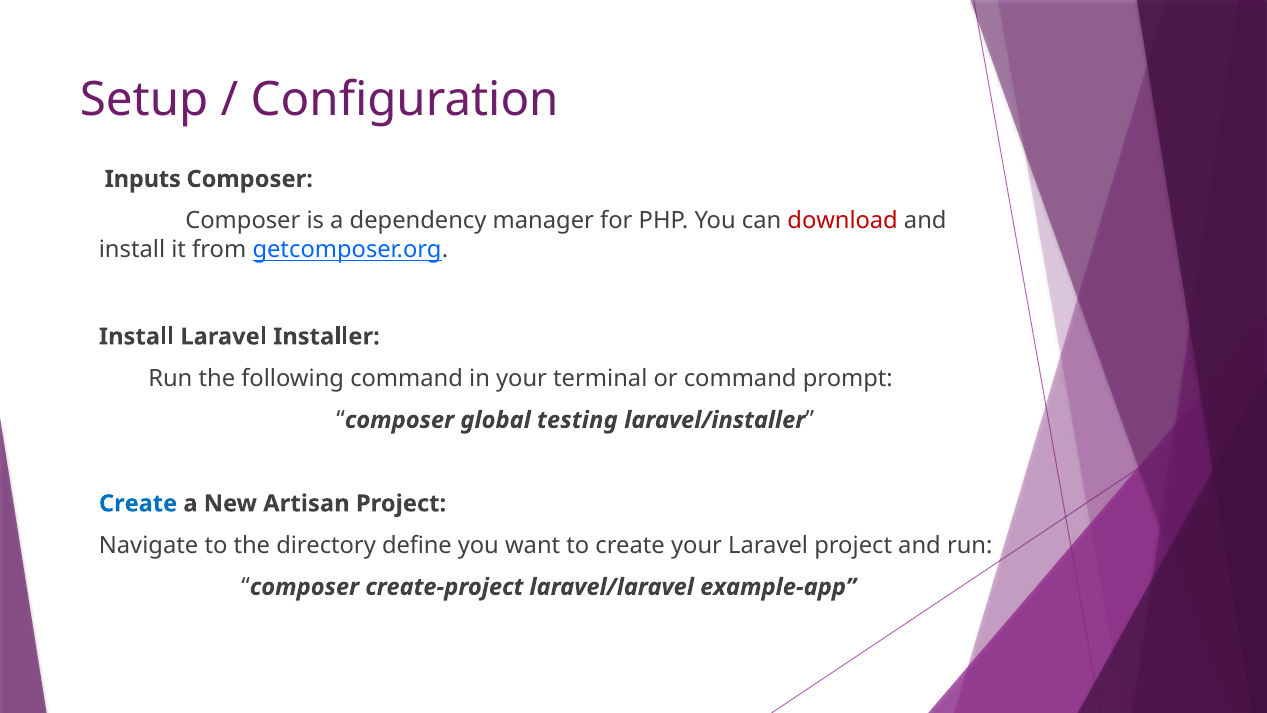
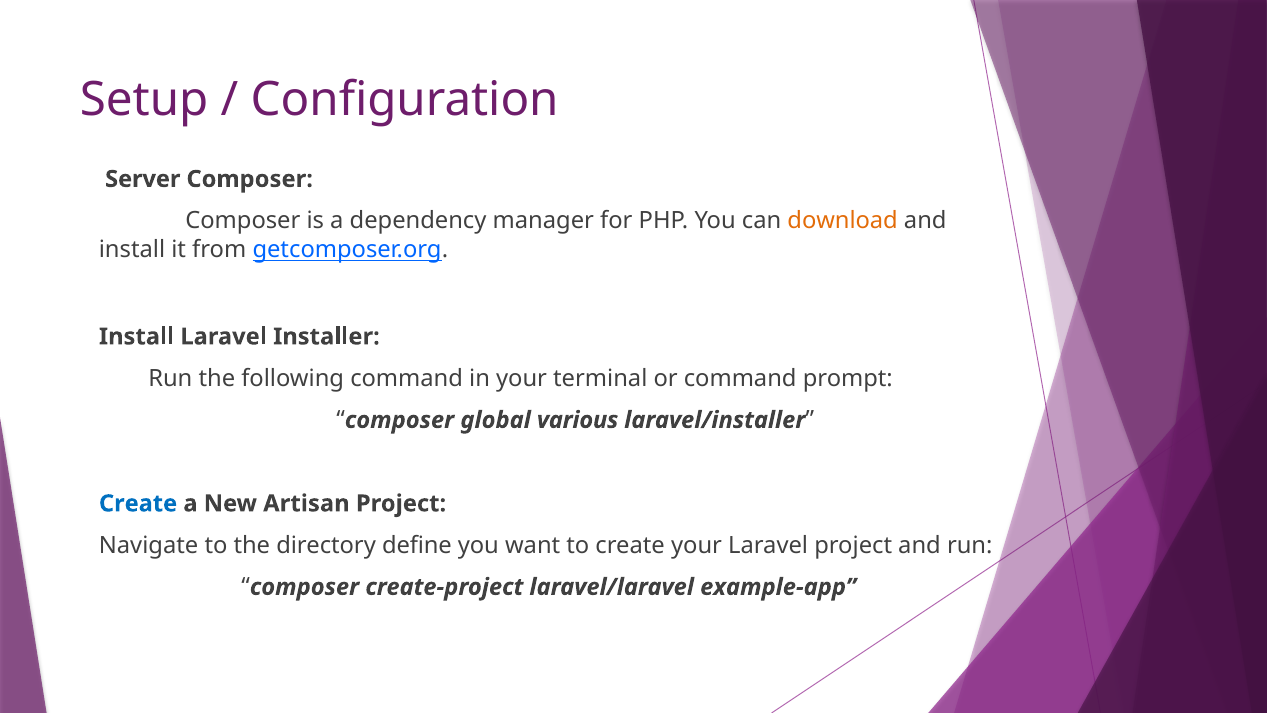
Inputs: Inputs -> Server (143, 179)
download colour: red -> orange (843, 221)
testing: testing -> various (578, 420)
